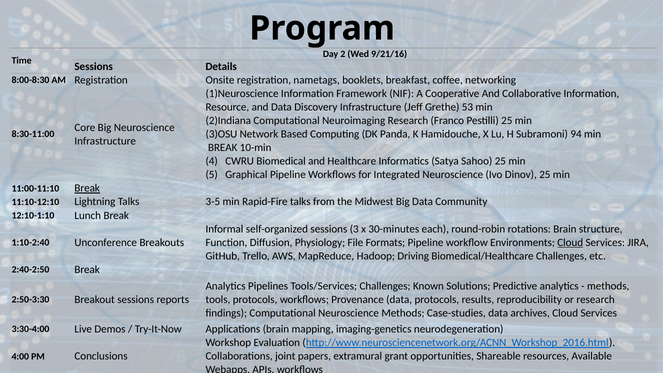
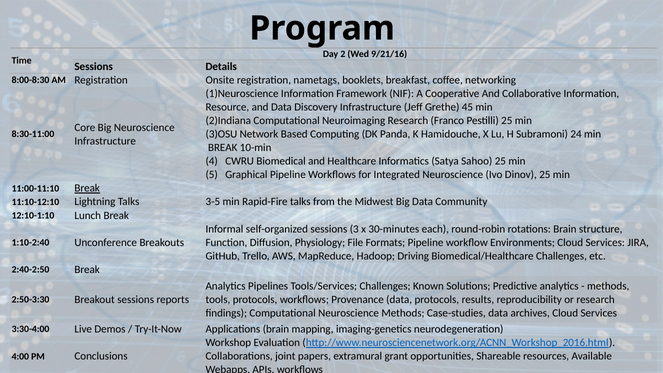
53: 53 -> 45 (467, 107)
94: 94 -> 24 (576, 134)
Cloud underline: present -> none (570, 242)
